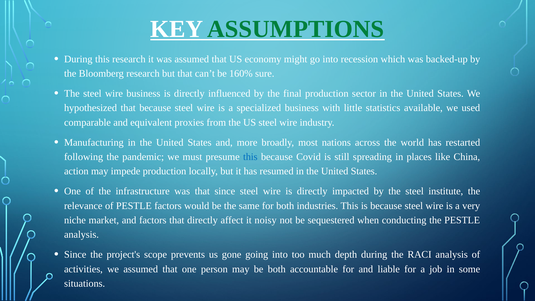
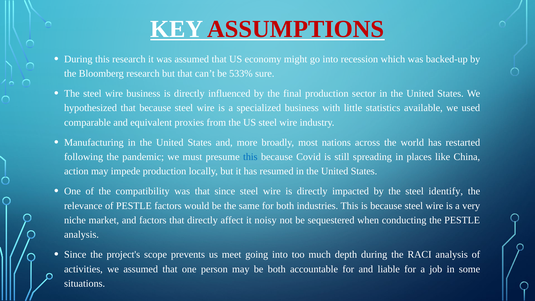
ASSUMPTIONS colour: green -> red (296, 29)
160%: 160% -> 533% (241, 73)
infrastructure: infrastructure -> compatibility (143, 191)
institute: institute -> identify (446, 191)
gone: gone -> meet (232, 255)
